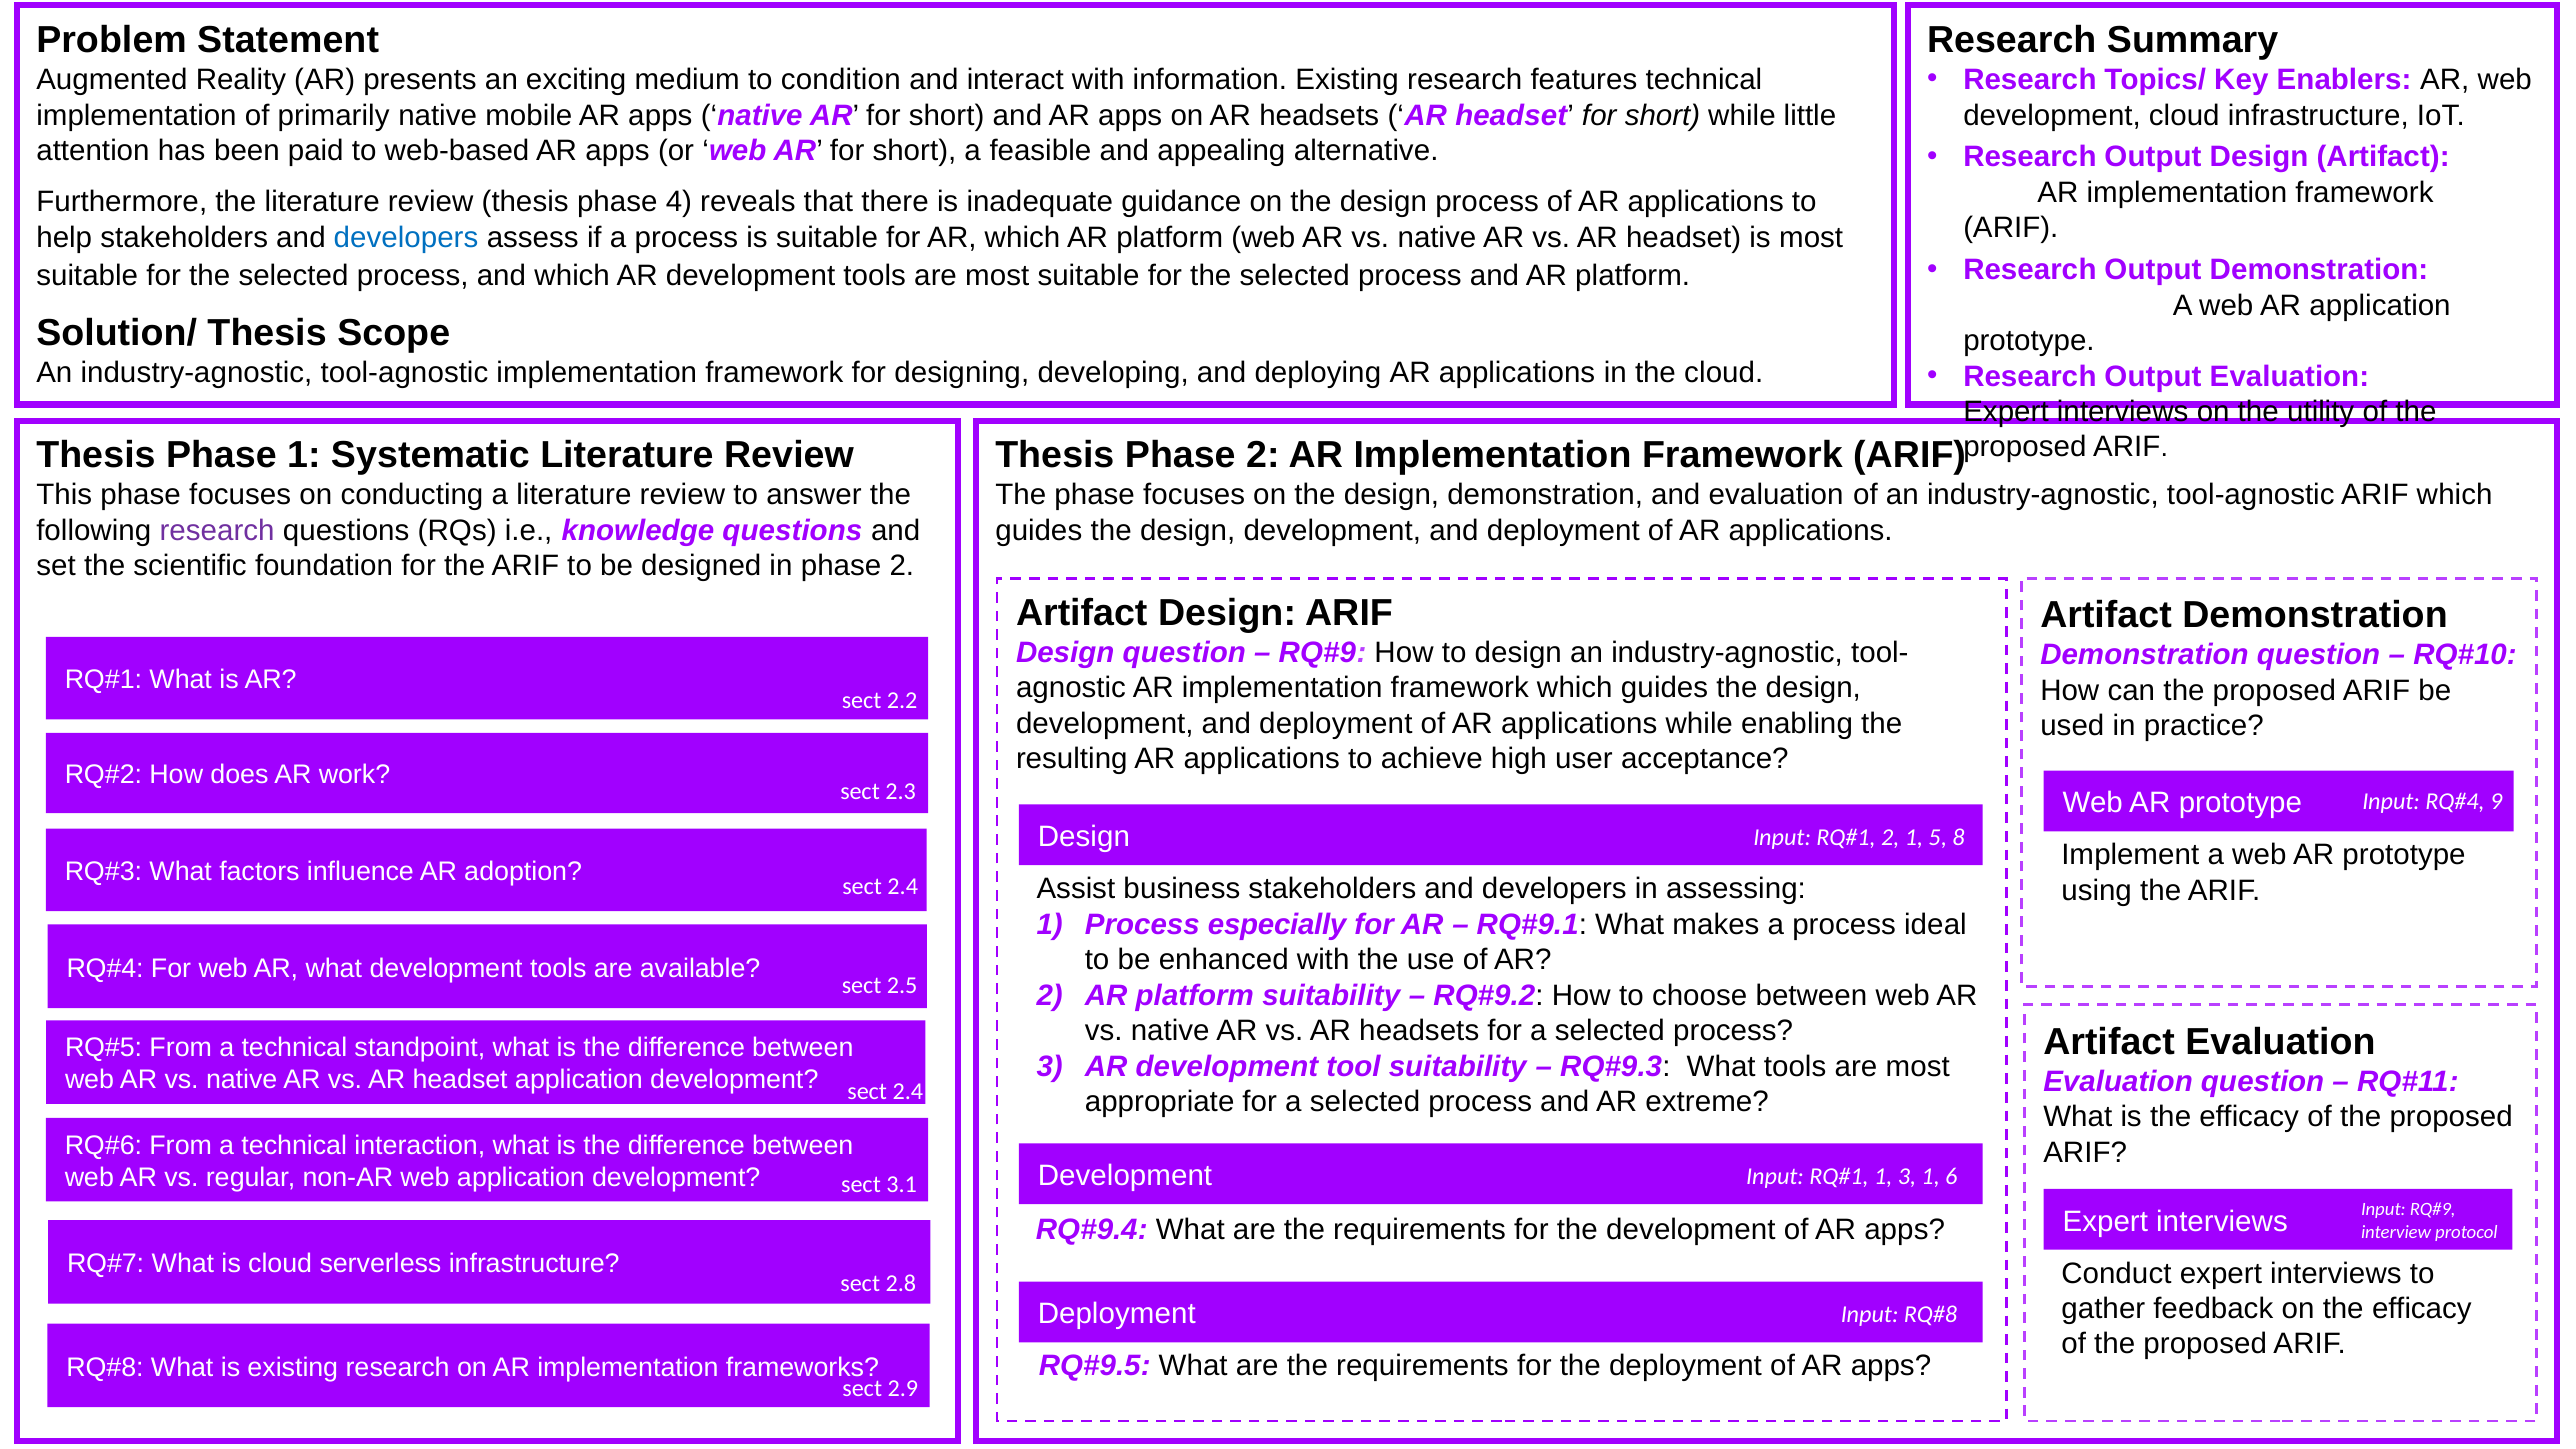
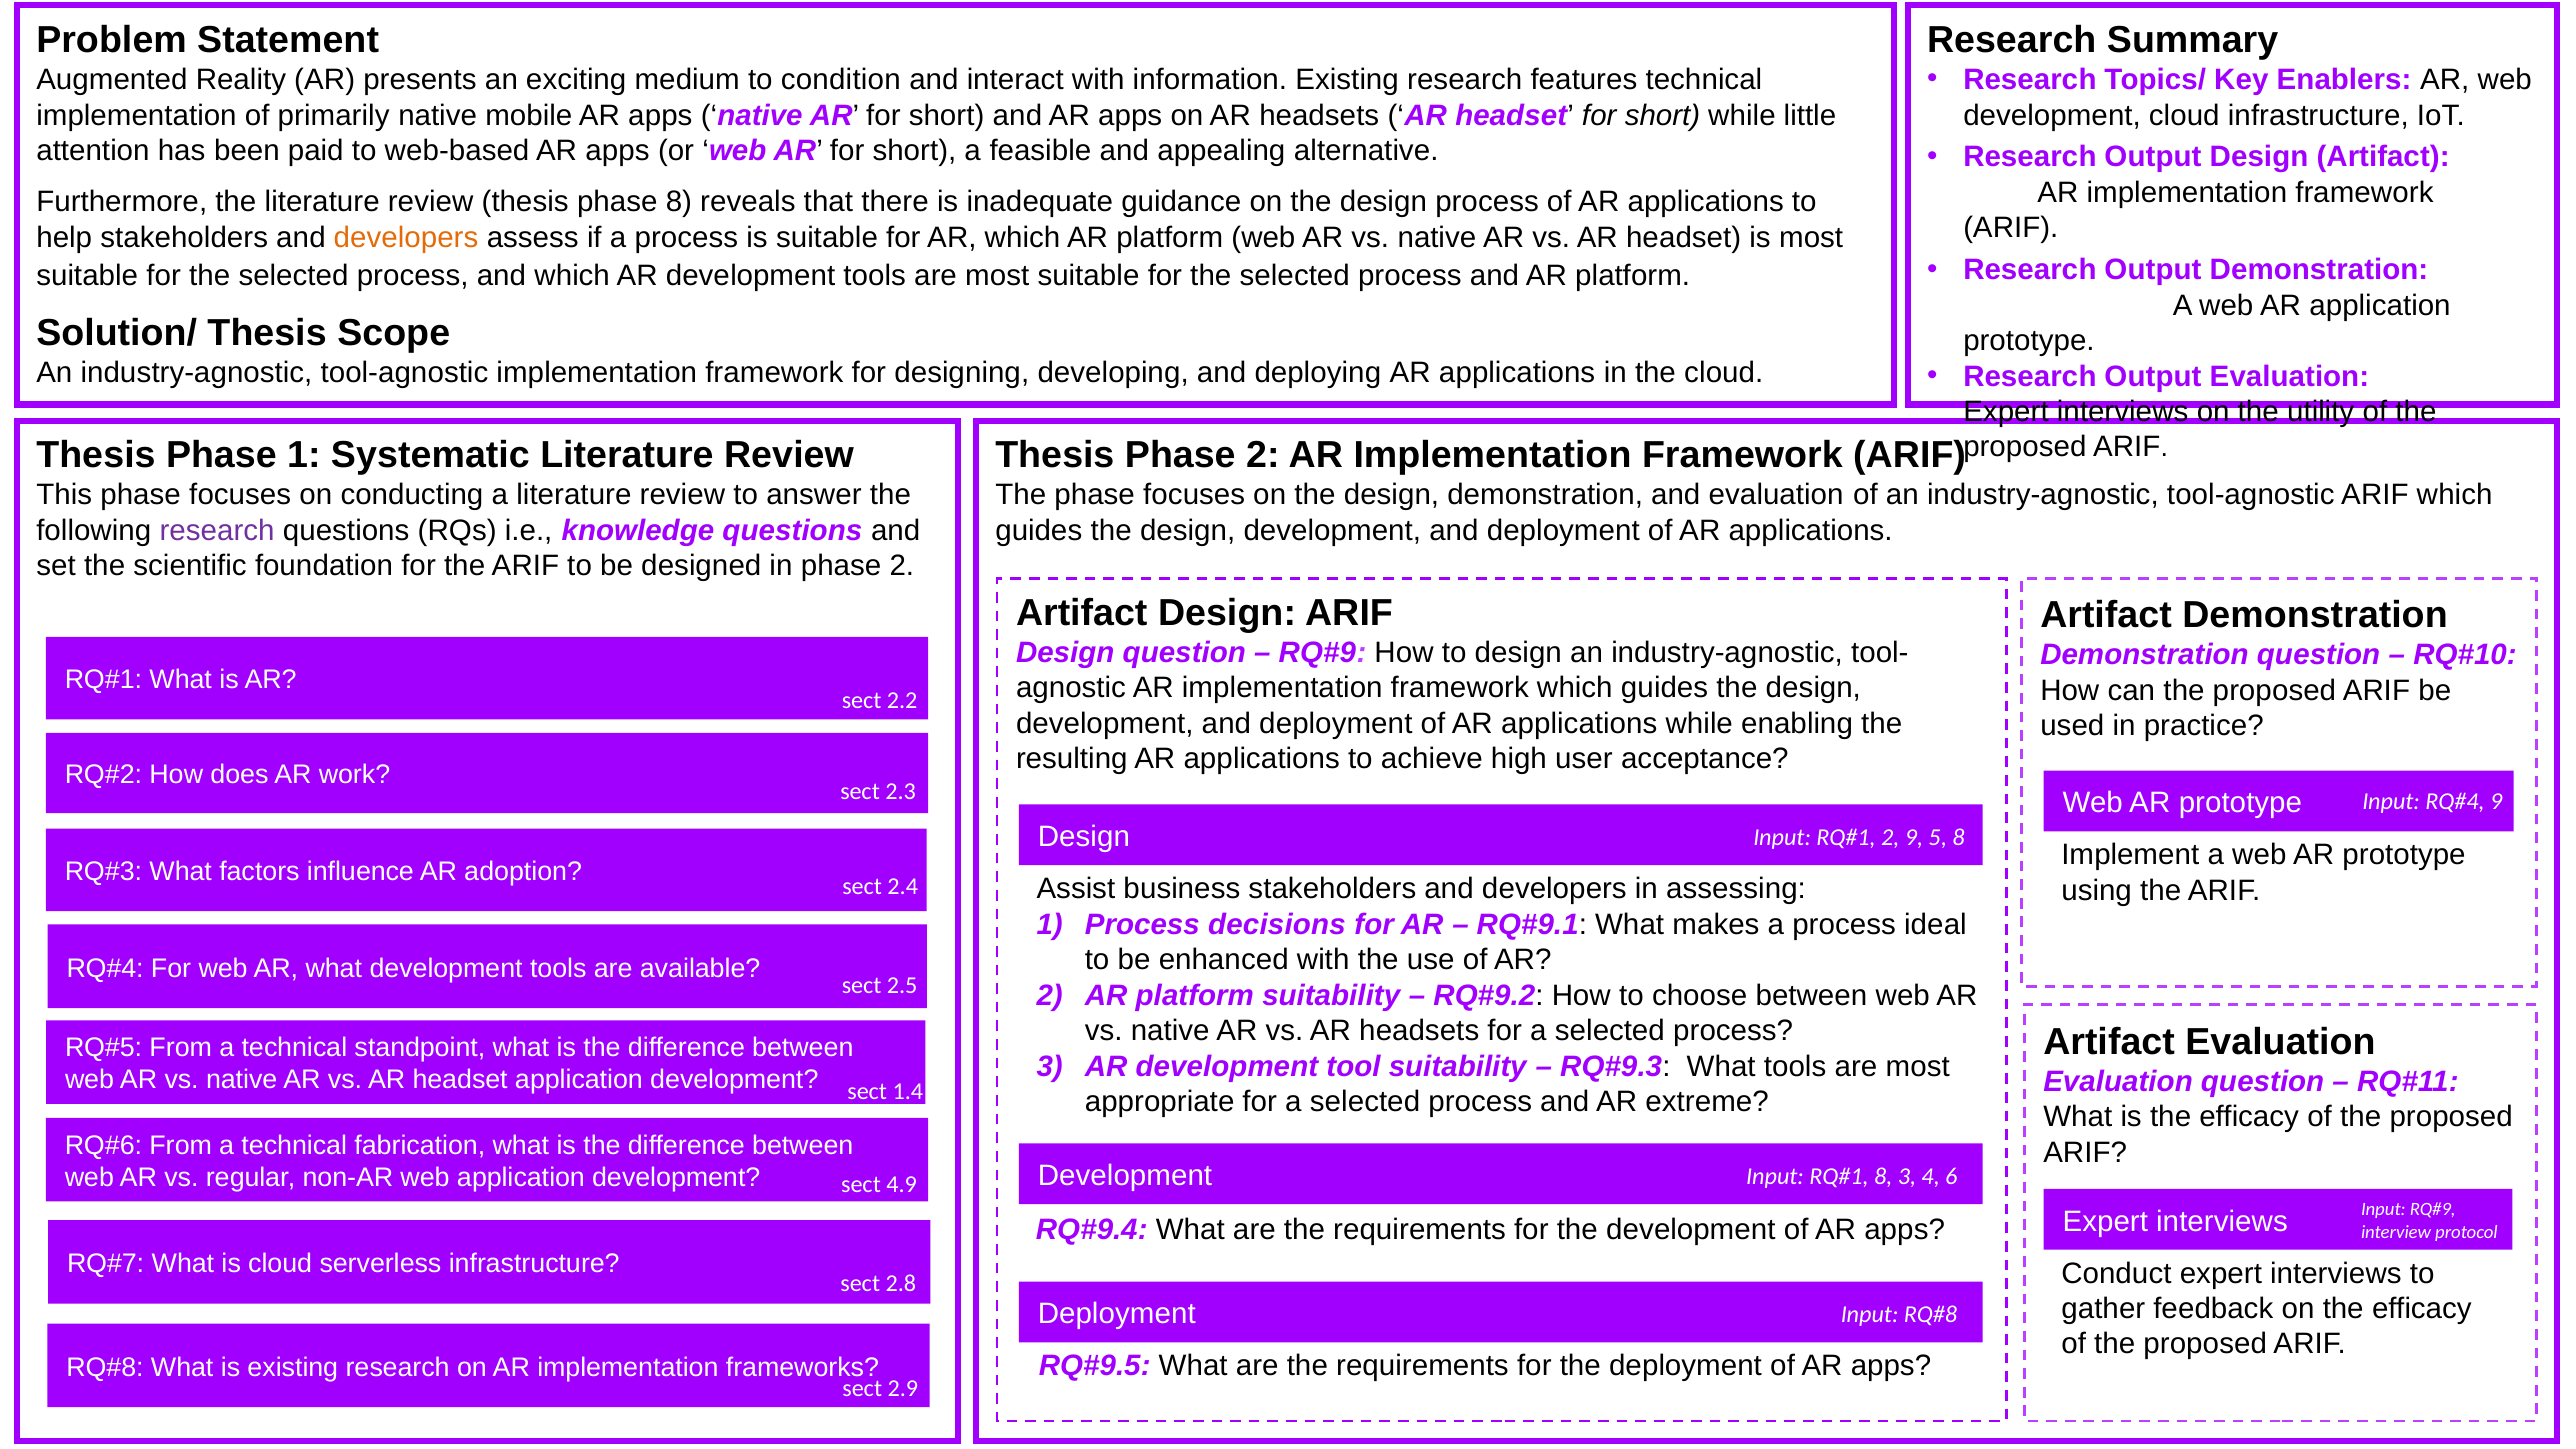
phase 4: 4 -> 8 (679, 202)
developers colour: blue -> orange (406, 238)
2 1: 1 -> 9 (1914, 837)
especially: especially -> decisions (1277, 925)
development sect 2.4: 2.4 -> 1.4 (908, 1092)
interaction: interaction -> fabrication (420, 1145)
3.1: 3.1 -> 4.9 (902, 1185)
1: 1 -> 8 (1883, 1176)
3 1: 1 -> 4 (1931, 1176)
